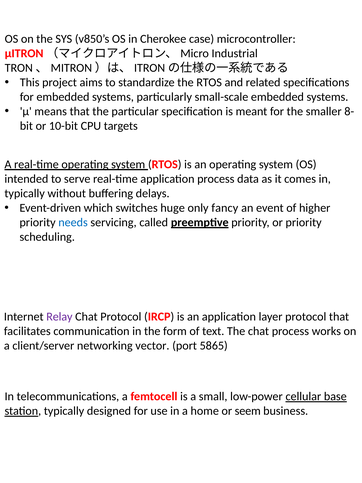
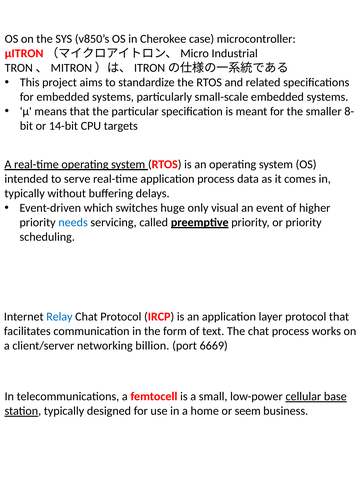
10-bit: 10-bit -> 14-bit (63, 126)
fancy: fancy -> visual (225, 208)
Relay colour: purple -> blue (59, 316)
vector: vector -> billion (152, 345)
5865: 5865 -> 6669 (214, 345)
